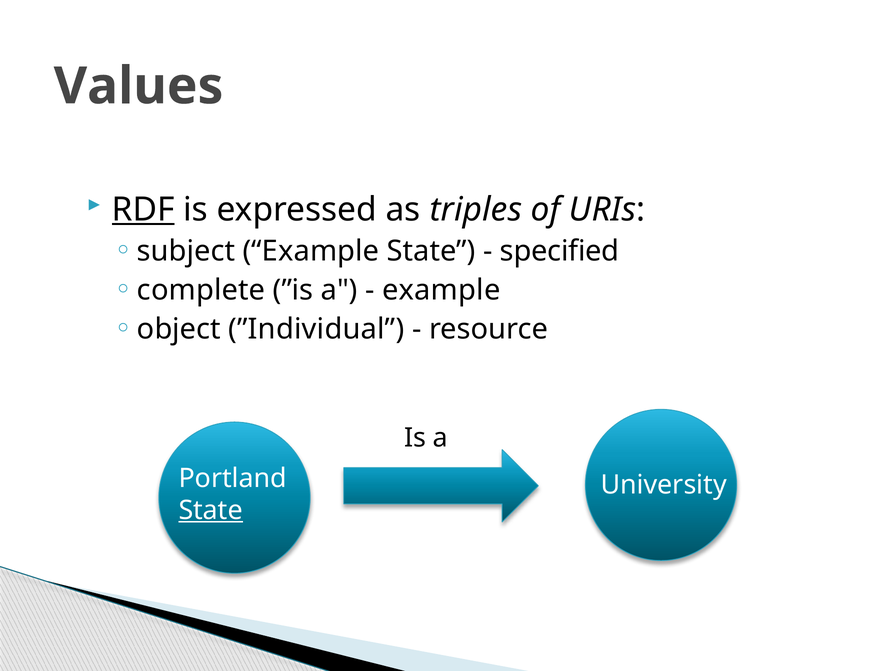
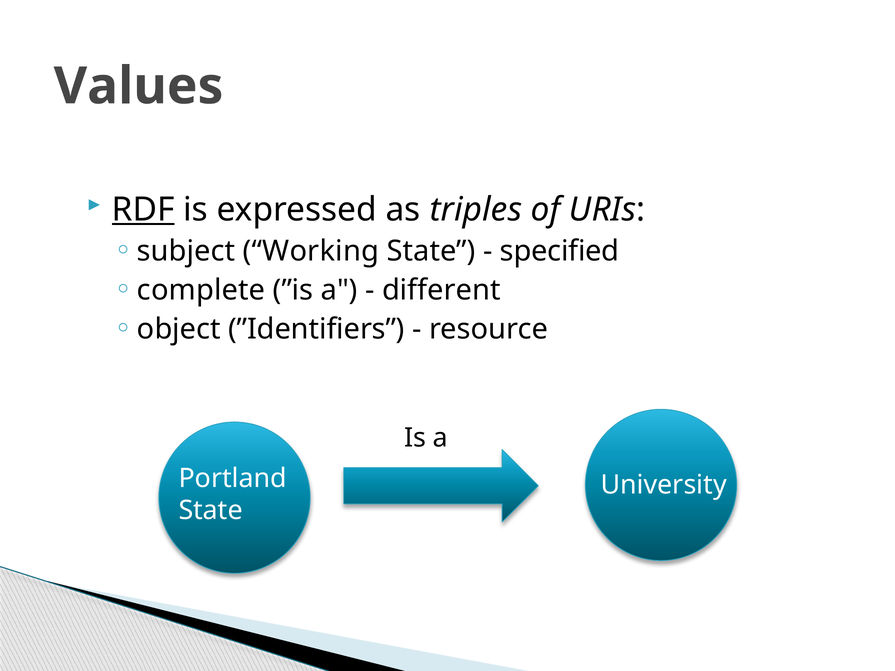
subject Example: Example -> Working (311, 251)
example: example -> different (441, 290)
”Individual: ”Individual -> ”Identifiers (317, 329)
State underline: present -> none (211, 511)
